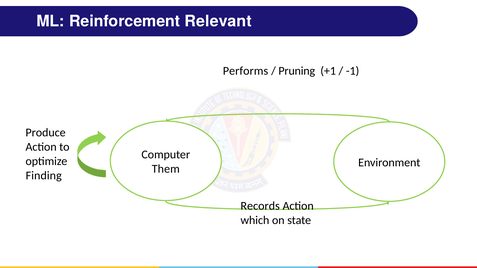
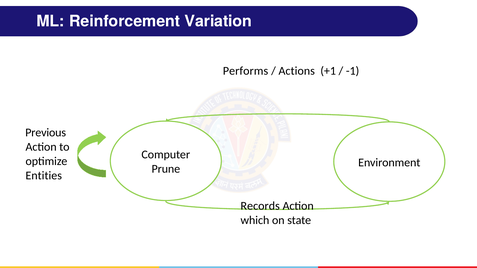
Relevant: Relevant -> Variation (218, 21)
Pruning: Pruning -> Actions (297, 71)
Produce: Produce -> Previous (46, 133)
Them: Them -> Prune (166, 169)
Finding: Finding -> Entities (44, 176)
